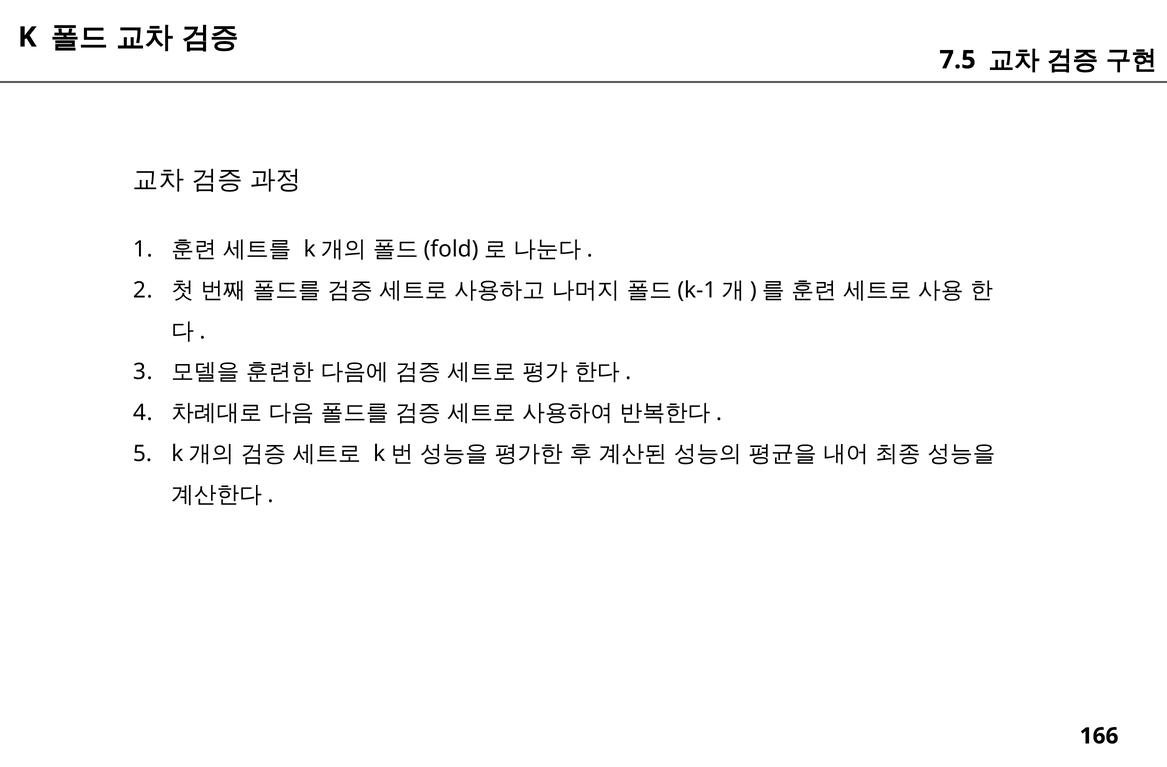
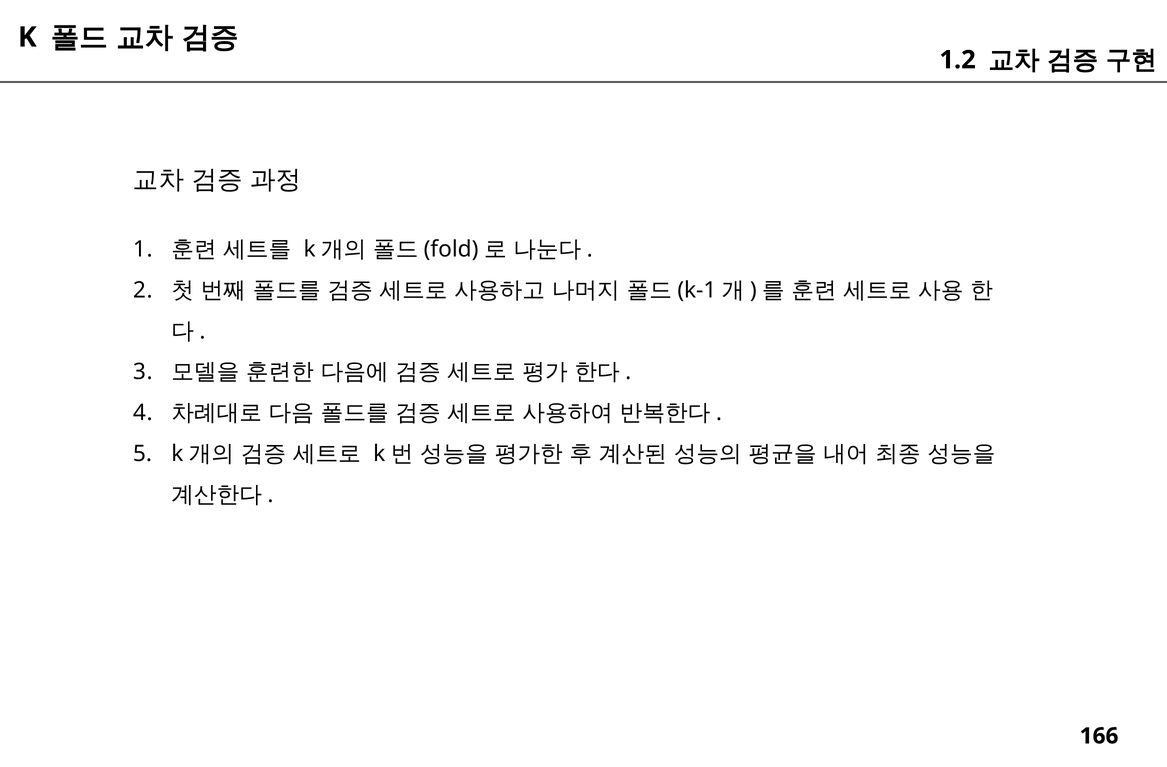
7.5: 7.5 -> 1.2 (958, 60)
